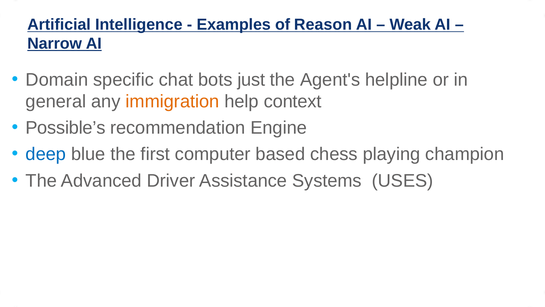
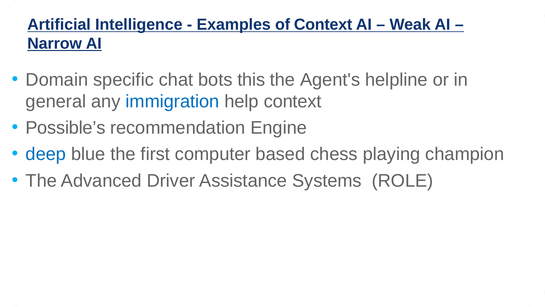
of Reason: Reason -> Context (323, 25)
just: just -> this (251, 80)
immigration colour: orange -> blue (172, 101)
USES: USES -> ROLE (403, 180)
